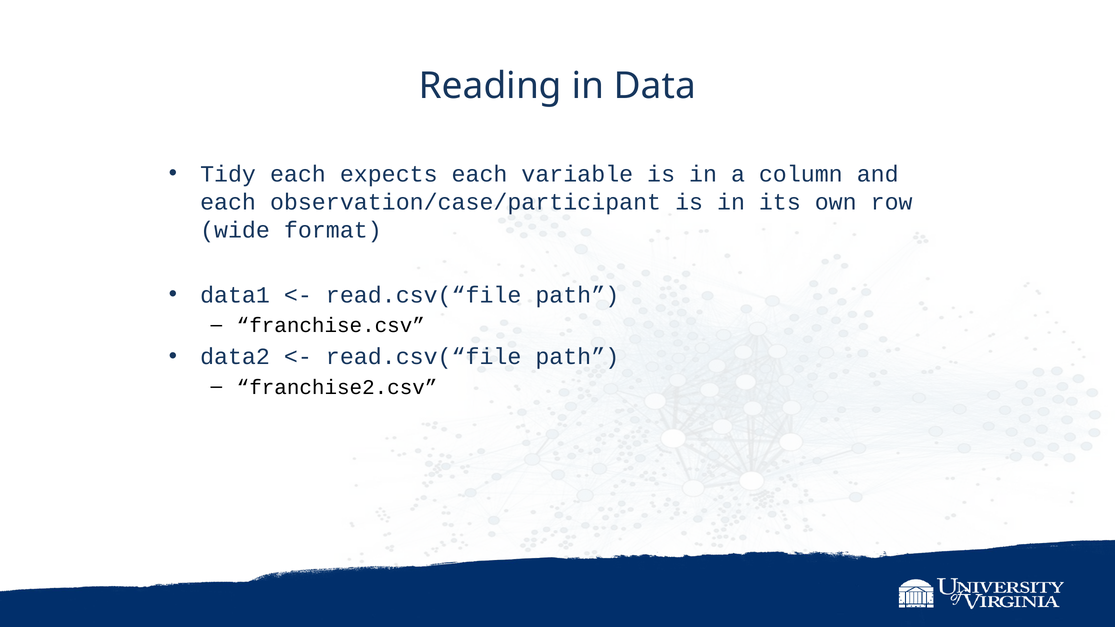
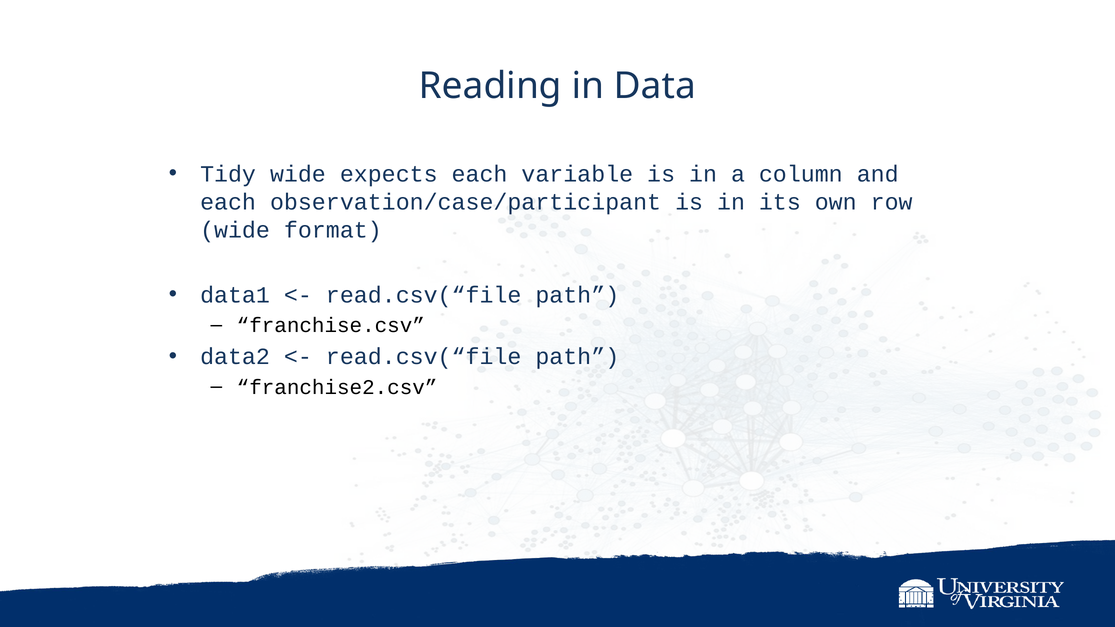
Tidy each: each -> wide (298, 174)
